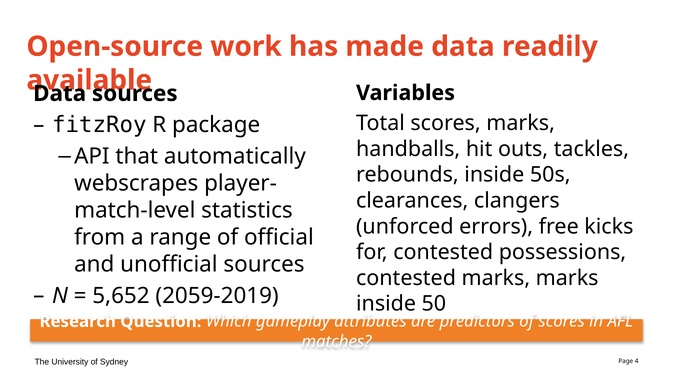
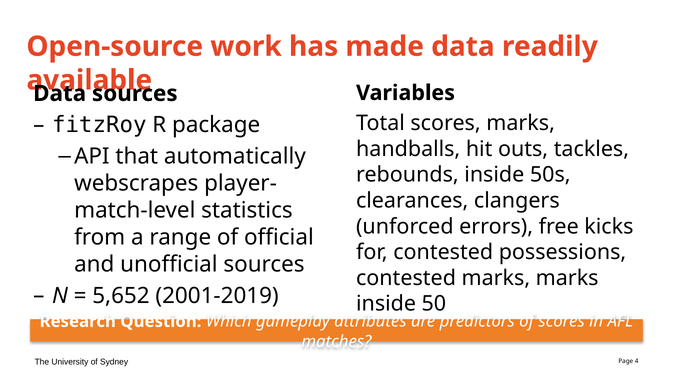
2059-2019: 2059-2019 -> 2001-2019 (217, 295)
